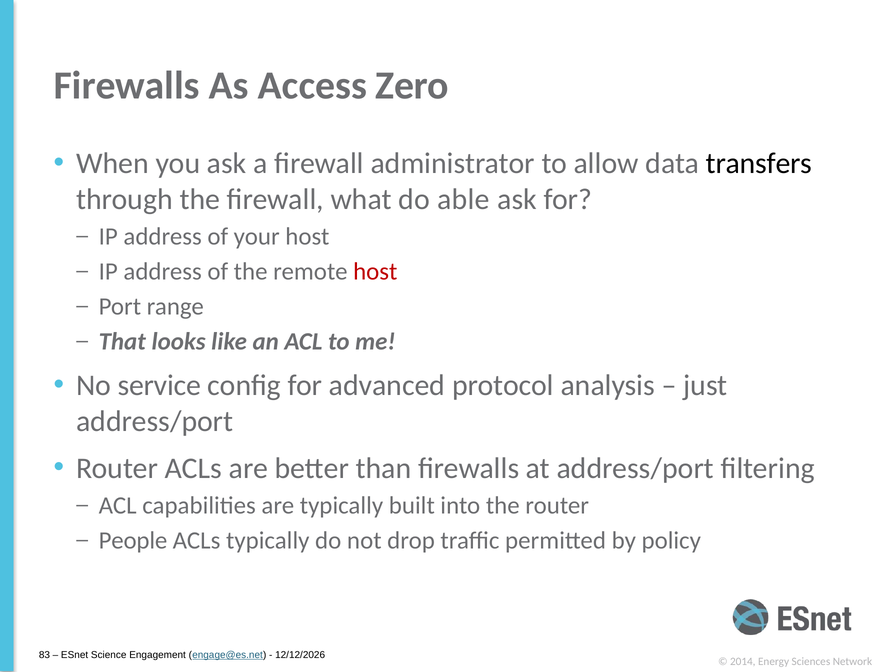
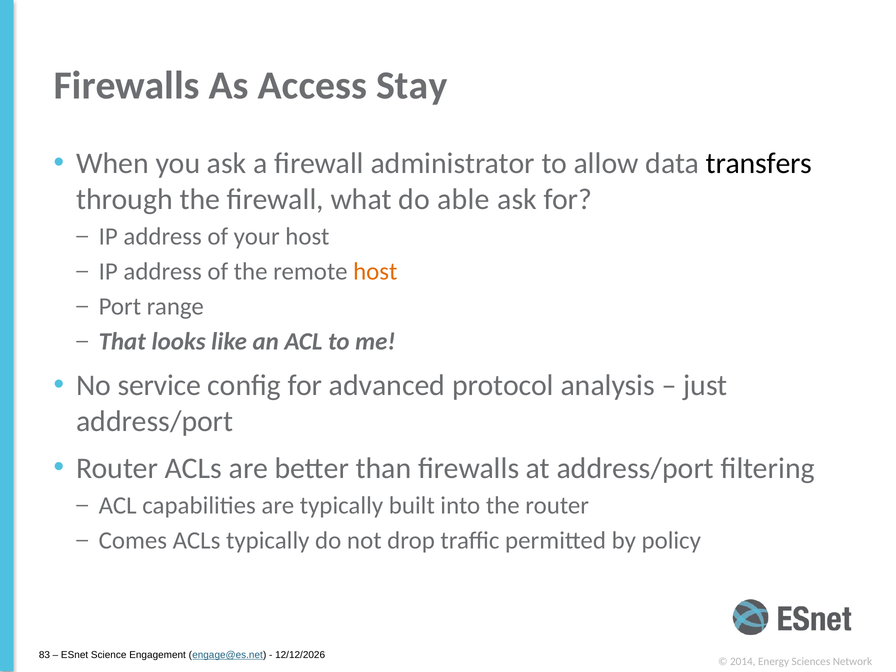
Zero: Zero -> Stay (412, 86)
host colour: red -> orange (375, 272)
People: People -> Comes (133, 541)
